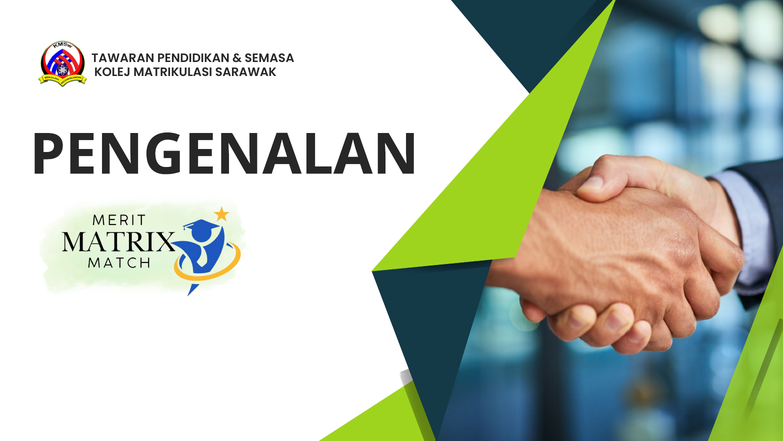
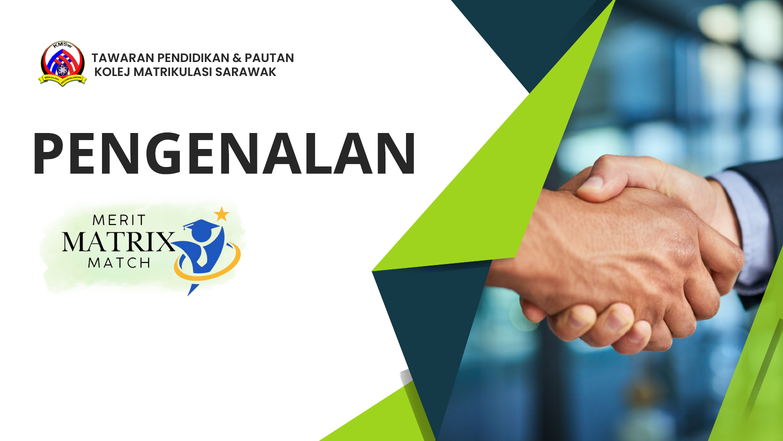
SEMASA: SEMASA -> PAUTAN (269, 58)
